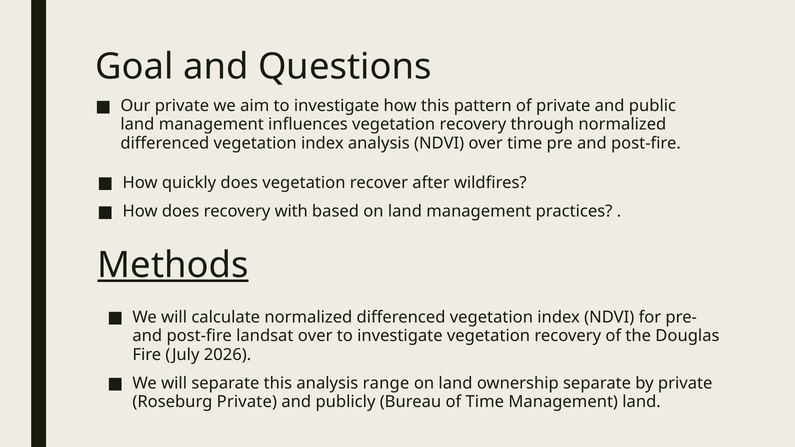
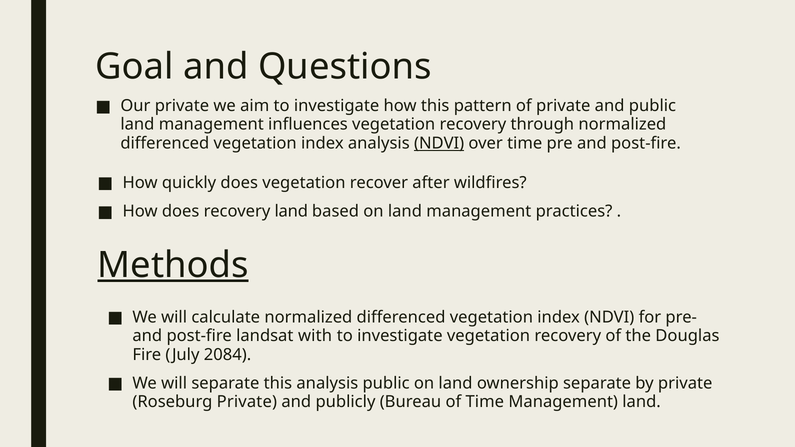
NDVI underline: none -> present (439, 143)
recovery with: with -> land (291, 211)
landsat over: over -> with (315, 336)
2026: 2026 -> 2084 (228, 355)
analysis range: range -> public (386, 383)
